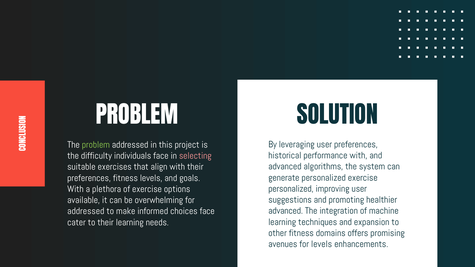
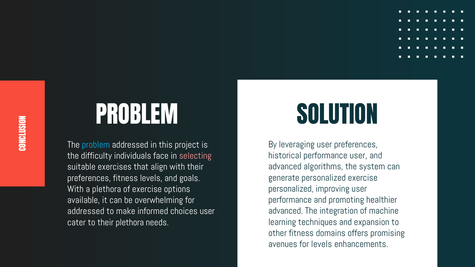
problem colour: light green -> light blue (96, 145)
performance with: with -> user (358, 156)
suggestions: suggestions -> performance (290, 200)
choices face: face -> user (207, 211)
their learning: learning -> plethora (130, 222)
